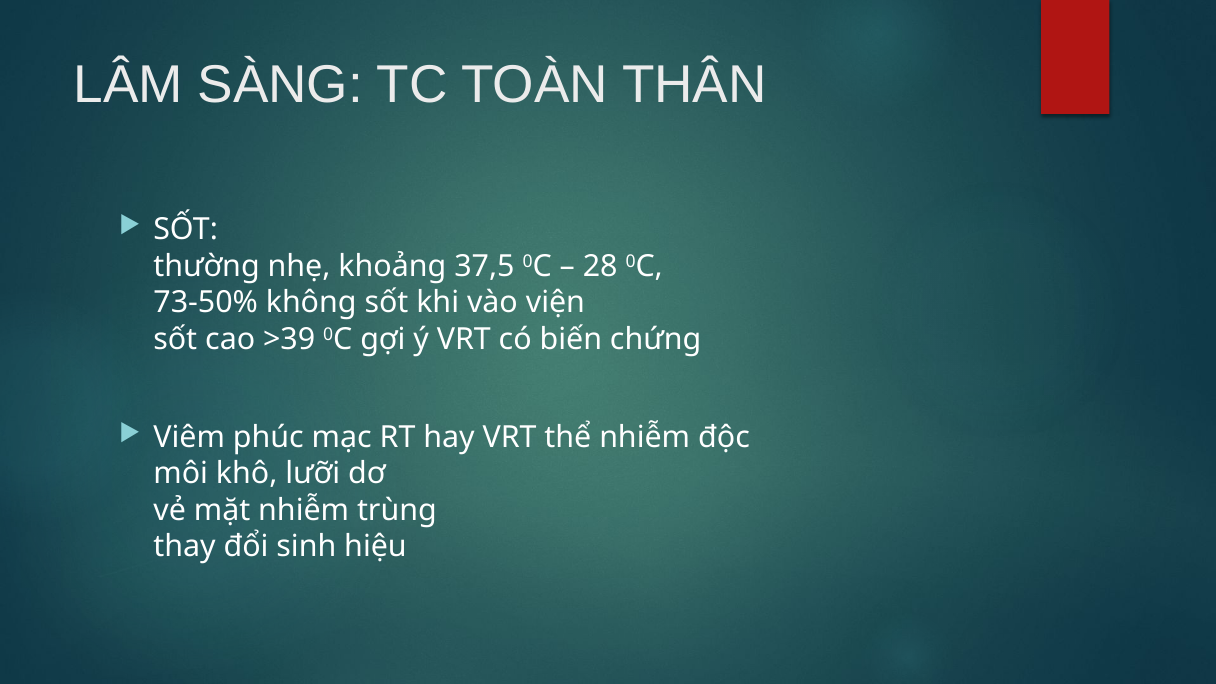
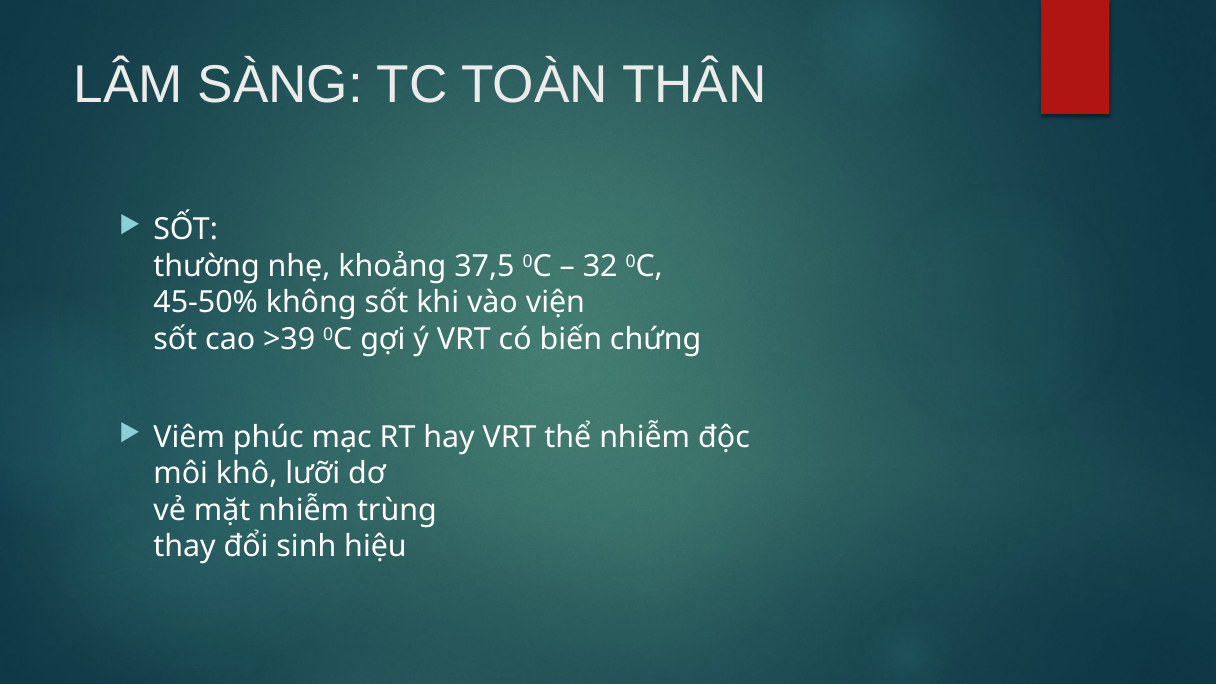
28: 28 -> 32 (600, 266)
73-50%: 73-50% -> 45-50% (206, 303)
